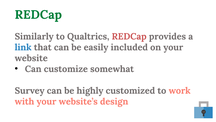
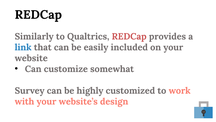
REDCap colour: green -> black (38, 15)
